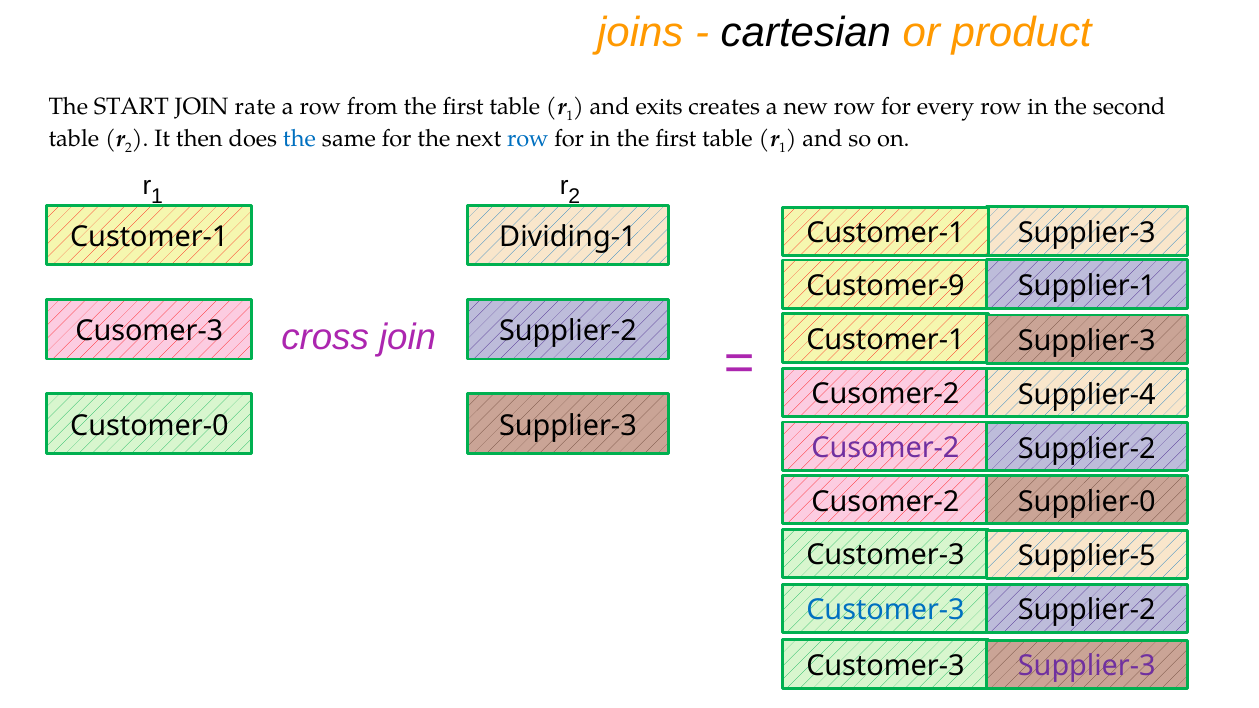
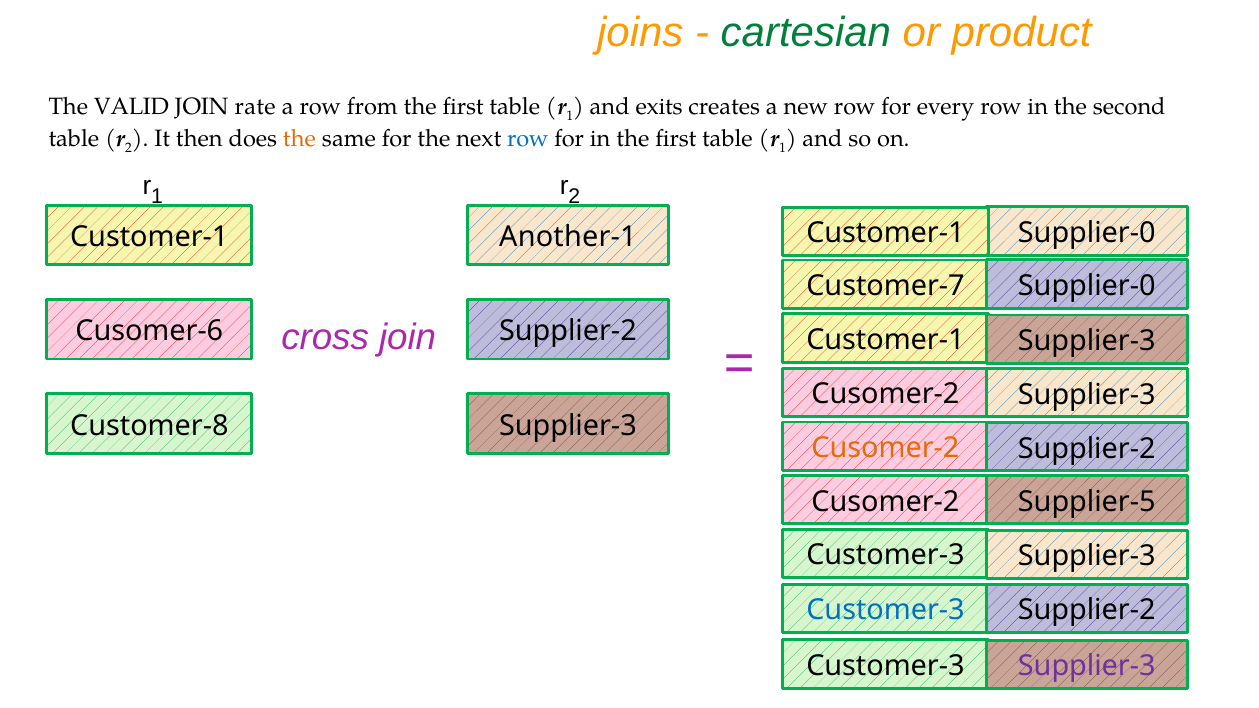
cartesian colour: black -> green (806, 33)
START: START -> VALID (131, 107)
the colour: blue -> orange (300, 139)
Supplier-3: Supplier-3 -> Supplier-0 (1087, 233)
Dividing-1: Dividing-1 -> Another-1 (568, 237)
Customer-9: Customer-9 -> Customer-7 (885, 286)
Supplier-1: Supplier-1 -> Supplier-0 (1087, 286)
Cusomer-3: Cusomer-3 -> Cusomer-6 (149, 331)
Supplier-4: Supplier-4 -> Supplier-3 (1087, 395)
Customer-0: Customer-0 -> Customer-8 (149, 426)
Cusomer-2 colour: purple -> orange (885, 448)
Supplier-0: Supplier-0 -> Supplier-5 (1087, 502)
Supplier-5: Supplier-5 -> Supplier-3 (1087, 556)
